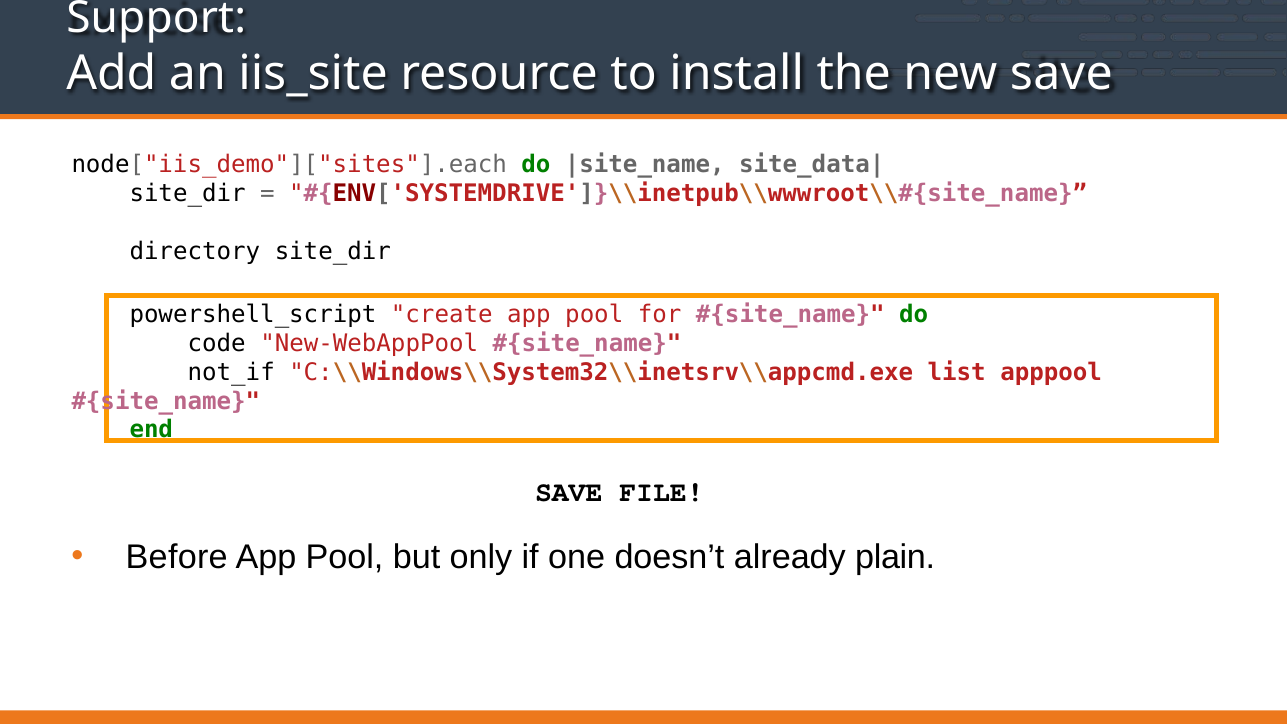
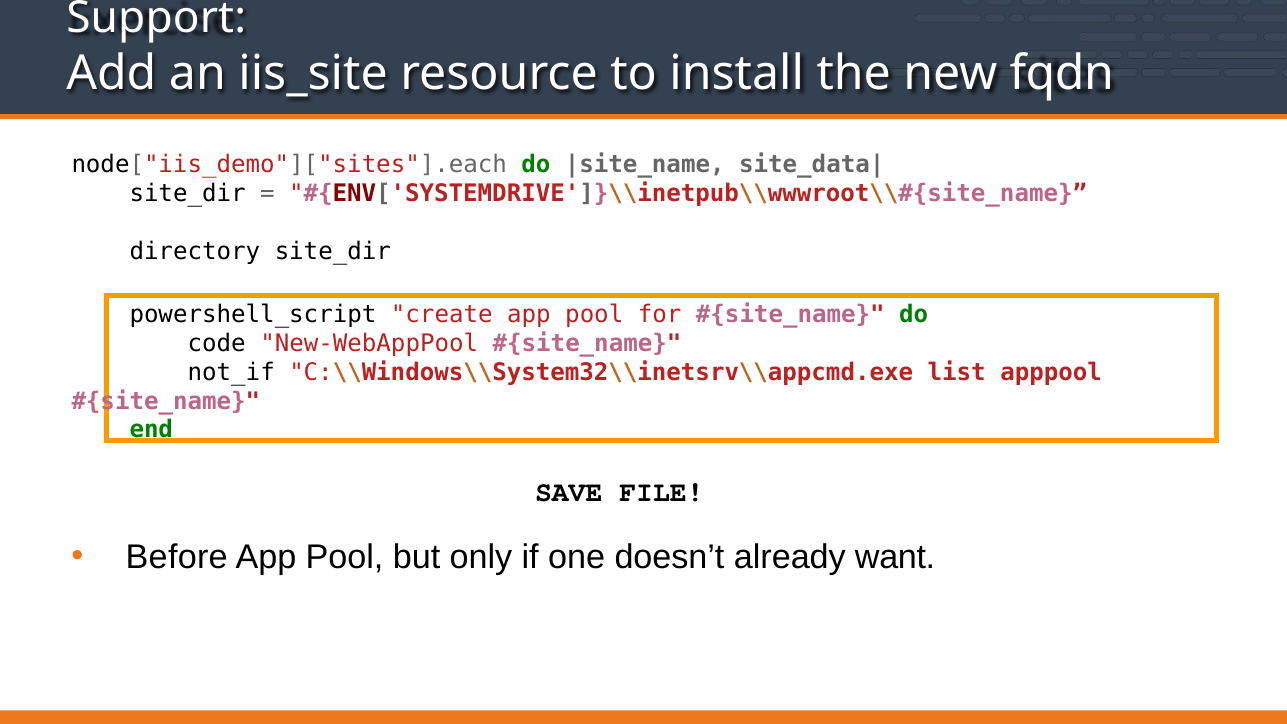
new save: save -> fqdn (1062, 74)
plain: plain -> want (895, 557)
